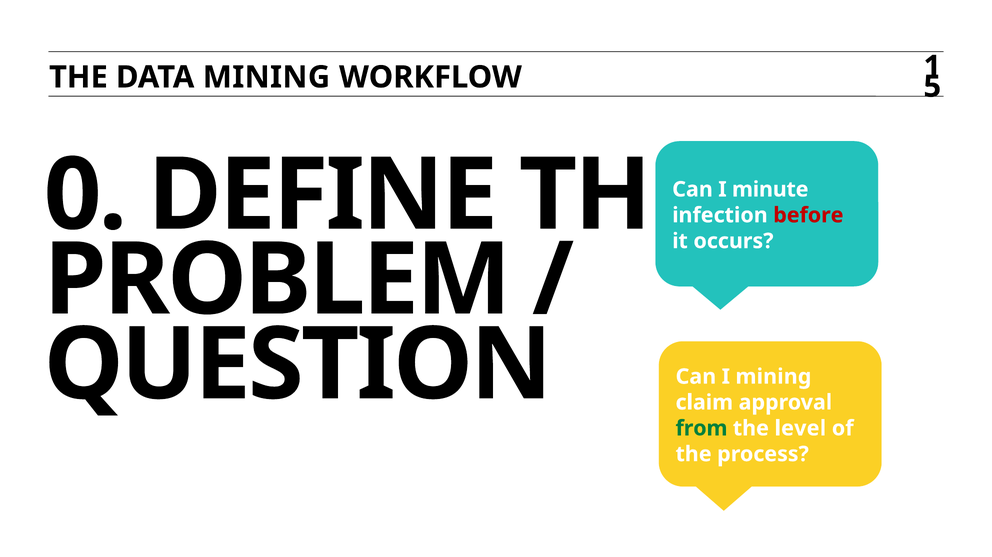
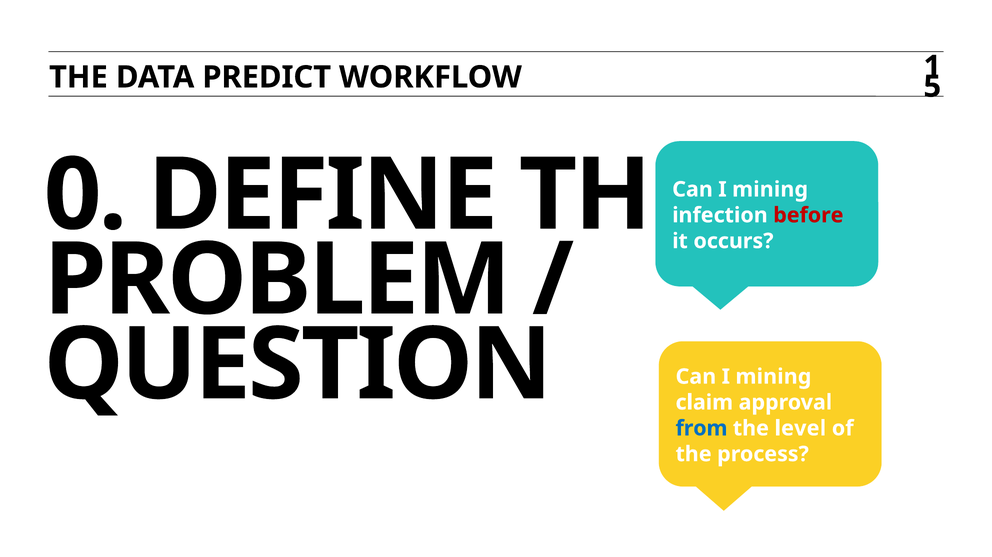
DATA MINING: MINING -> PREDICT (267, 77)
minute: minute -> mining (770, 189)
from colour: green -> blue (702, 428)
